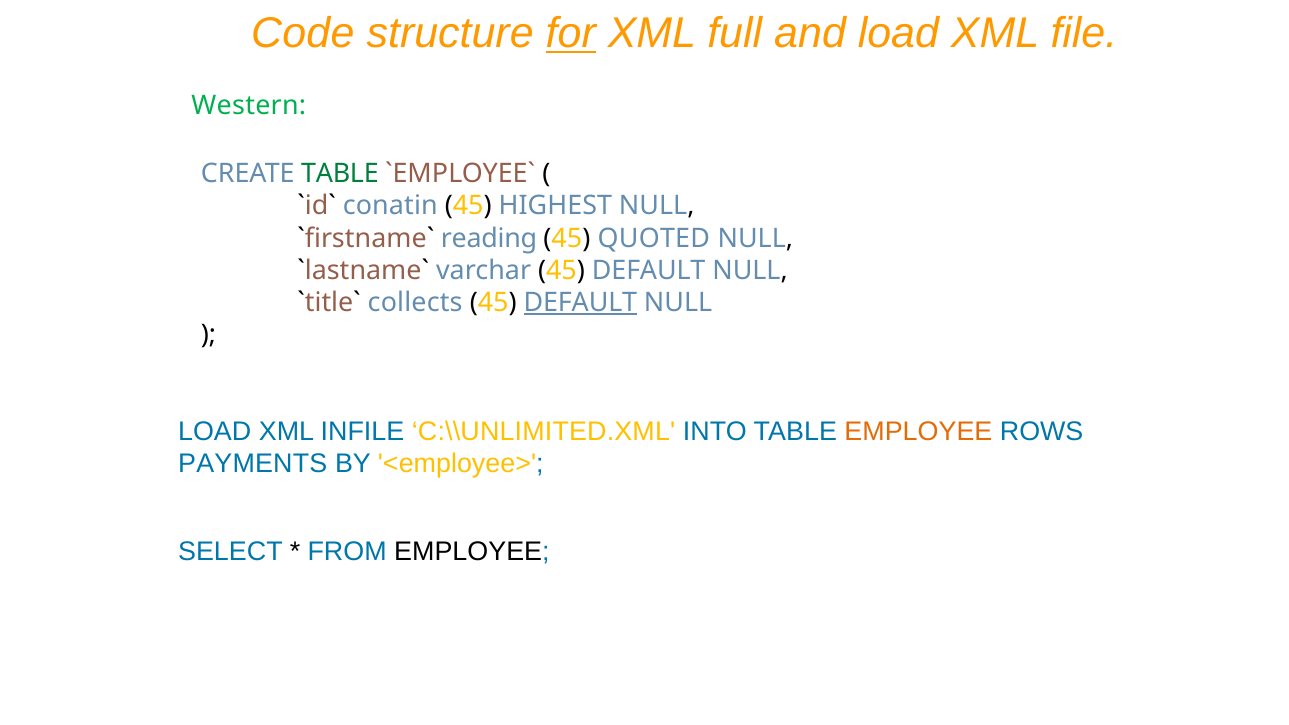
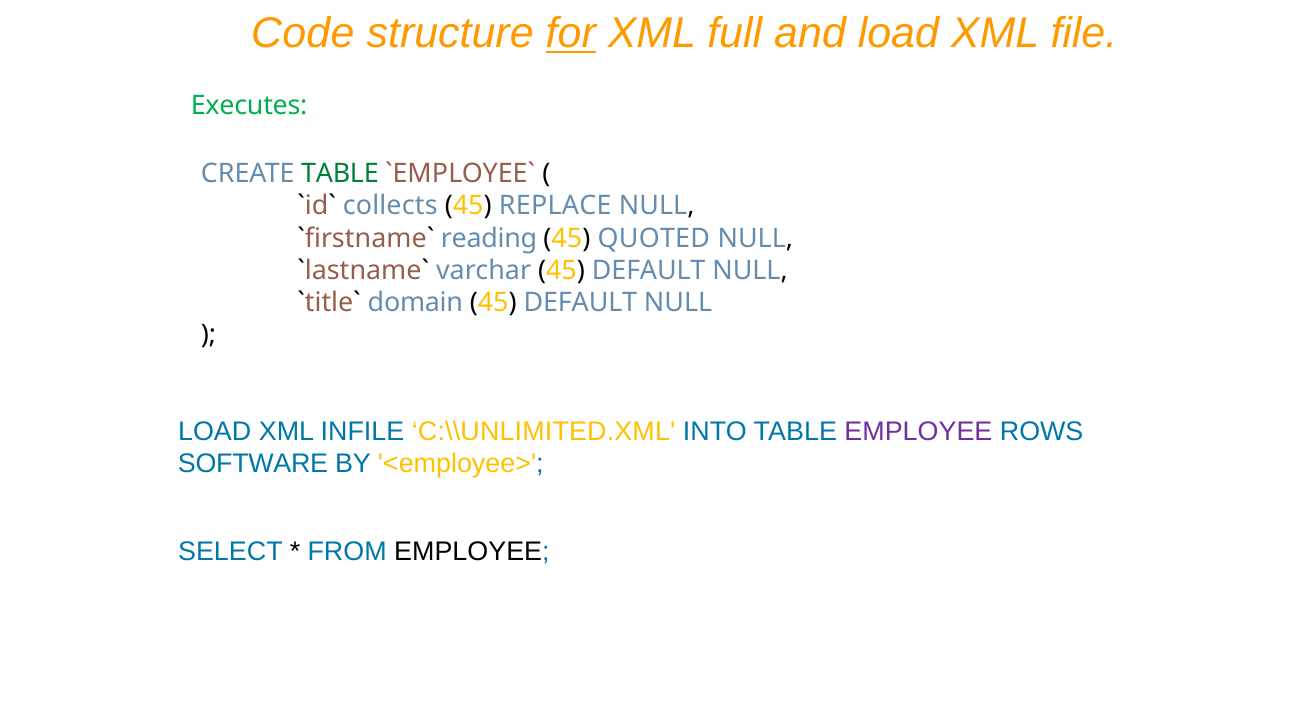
Western: Western -> Executes (249, 106)
conatin: conatin -> collects (390, 206)
HIGHEST: HIGHEST -> REPLACE (555, 206)
collects: collects -> domain (415, 303)
DEFAULT underline: present -> none (580, 303)
EMPLOYEE colour: orange -> purple (918, 431)
PAYMENTS: PAYMENTS -> SOFTWARE (253, 464)
